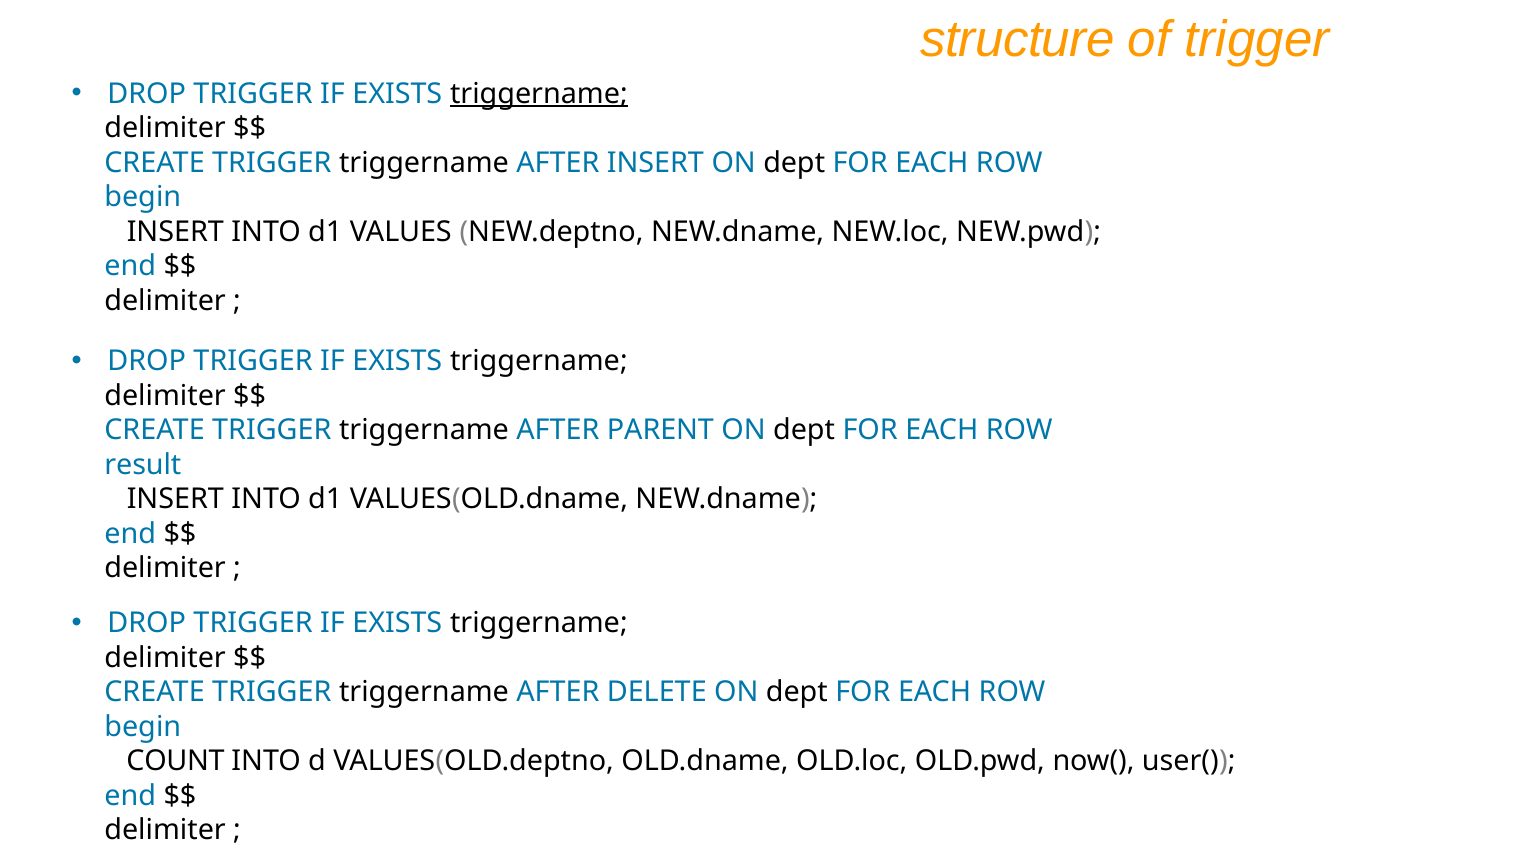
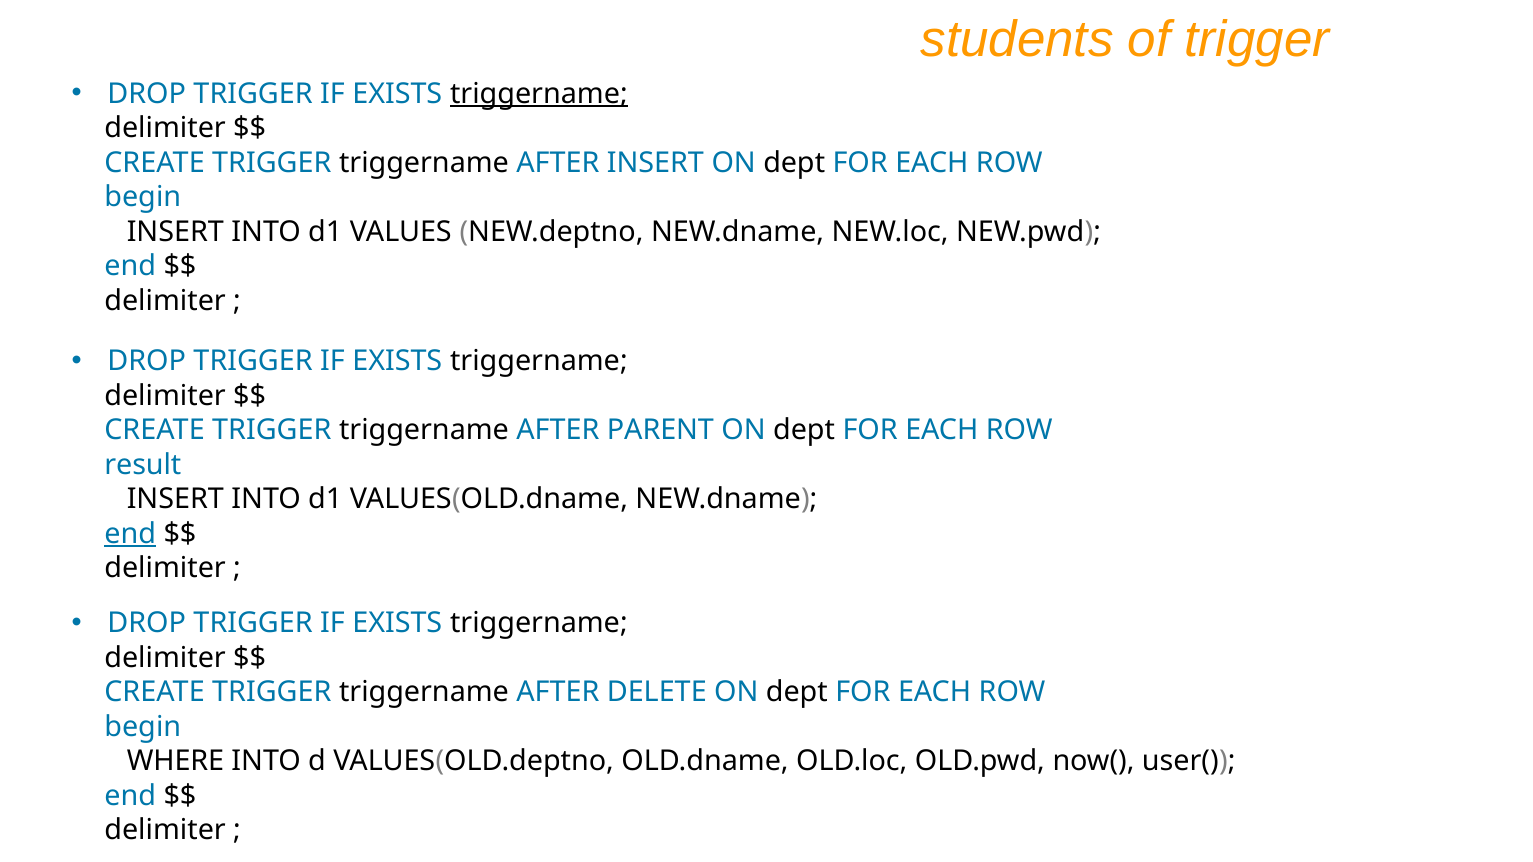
structure: structure -> students (1017, 40)
end underline: none -> present (130, 534)
COUNT: COUNT -> WHERE (175, 762)
